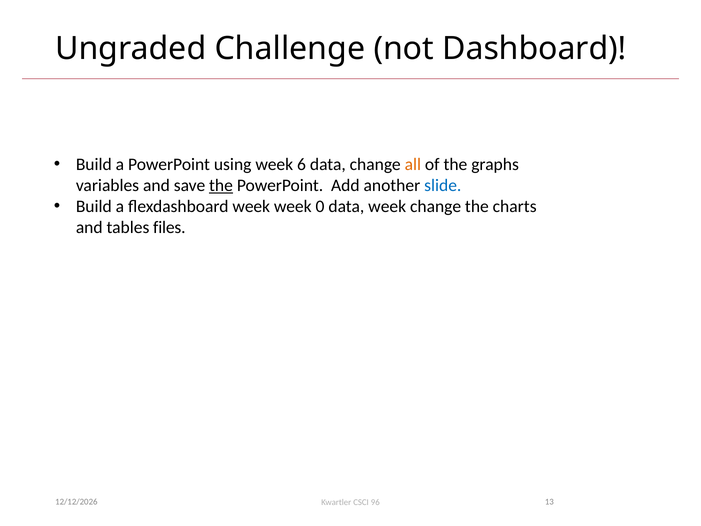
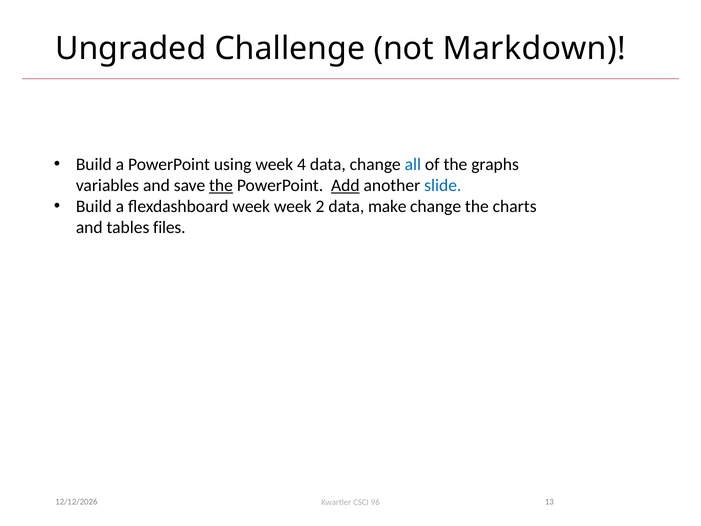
Dashboard: Dashboard -> Markdown (534, 49)
6: 6 -> 4 (302, 164)
all colour: orange -> blue (413, 164)
Add underline: none -> present (345, 185)
0: 0 -> 2 (320, 206)
data week: week -> make (387, 206)
